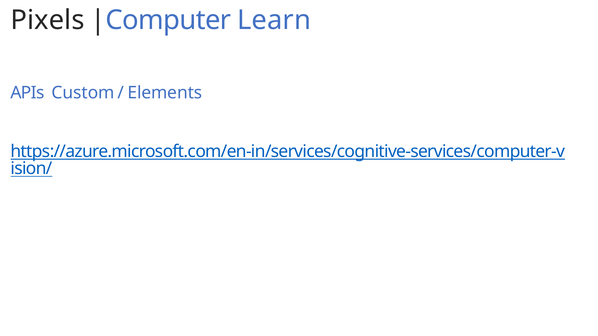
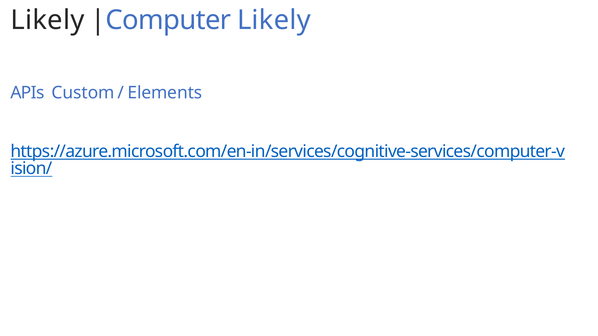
Pixels: Pixels -> Likely (47, 20)
Learn: Learn -> Likely (274, 20)
